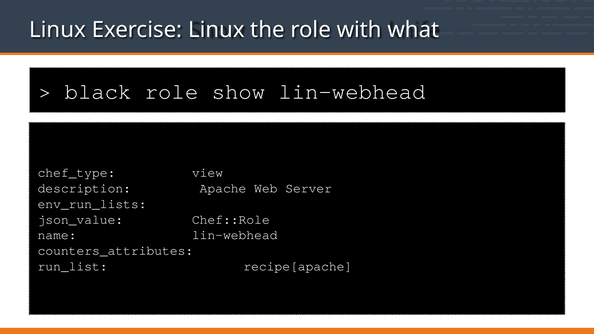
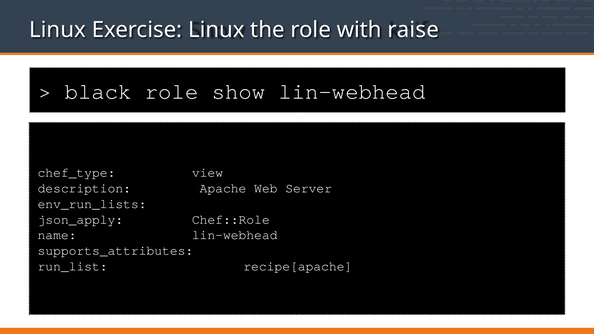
what: what -> raise (413, 30)
json_value: json_value -> json_apply (80, 219)
counters_attributes: counters_attributes -> supports_attributes (115, 251)
